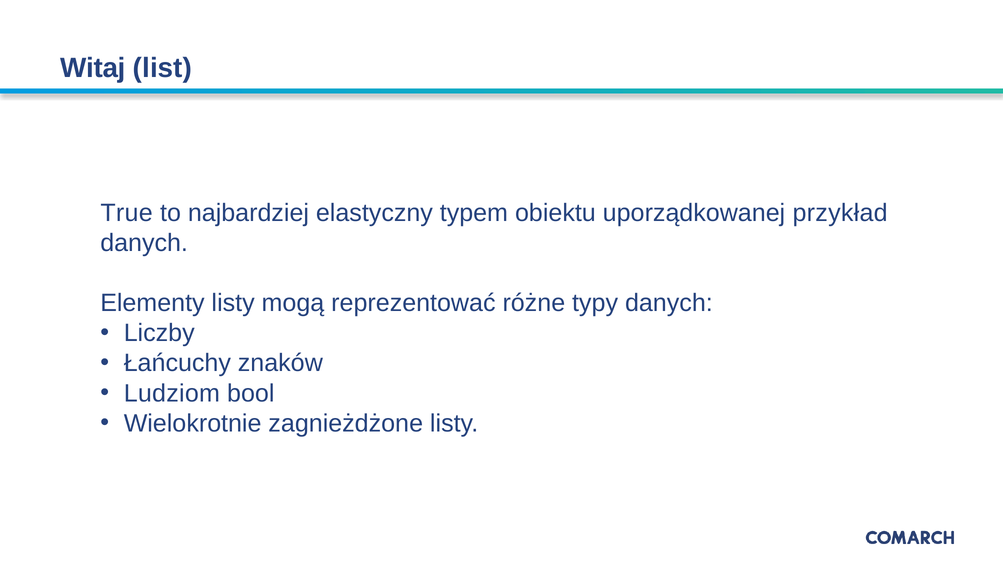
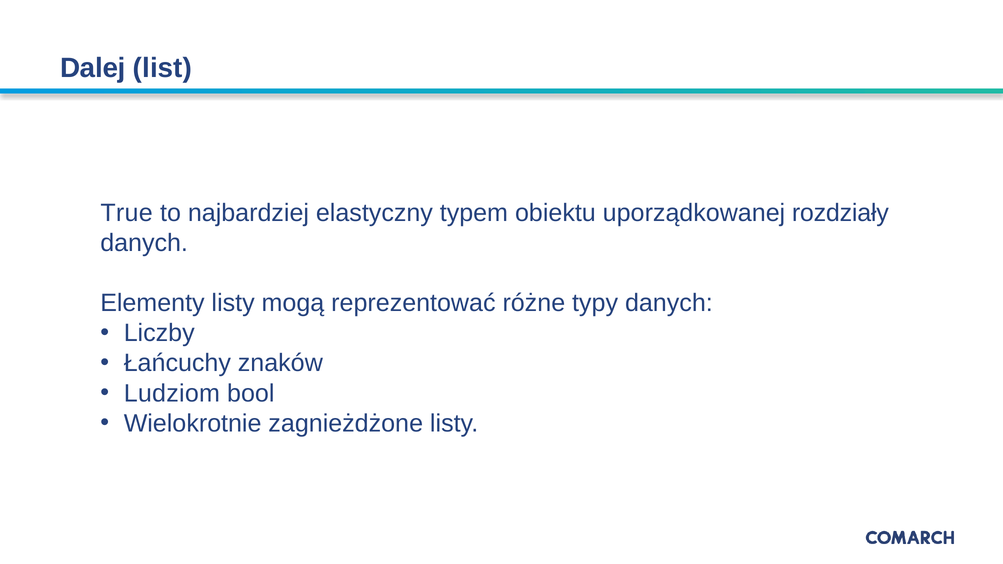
Witaj: Witaj -> Dalej (93, 68)
przykład: przykład -> rozdziały (840, 213)
